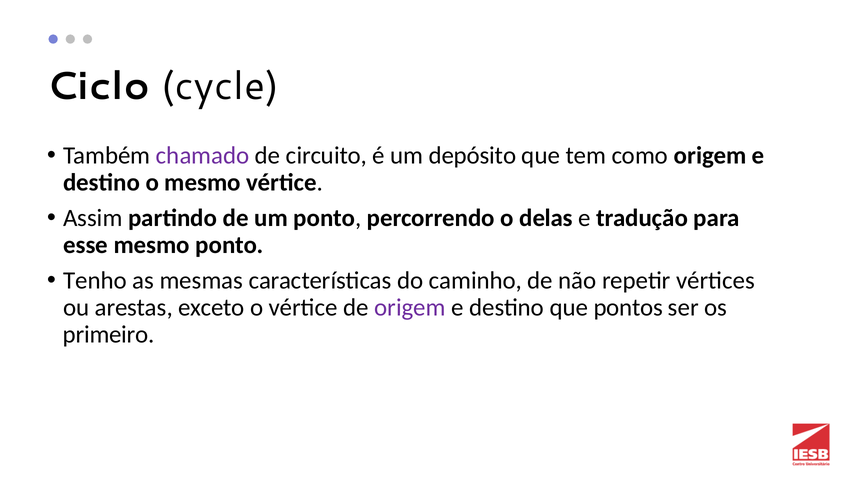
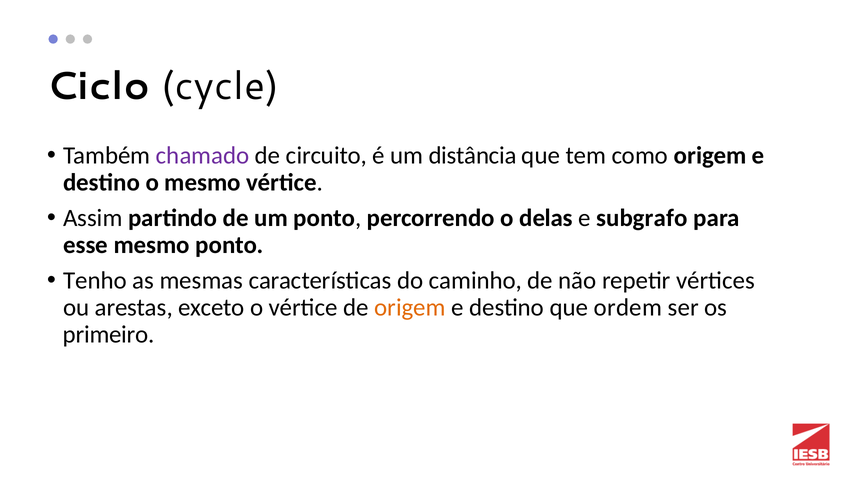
depósito: depósito -> distância (473, 156)
tradução: tradução -> subgrafo (642, 218)
origem colour: purple -> orange (410, 308)
pontos: pontos -> ordem (628, 308)
